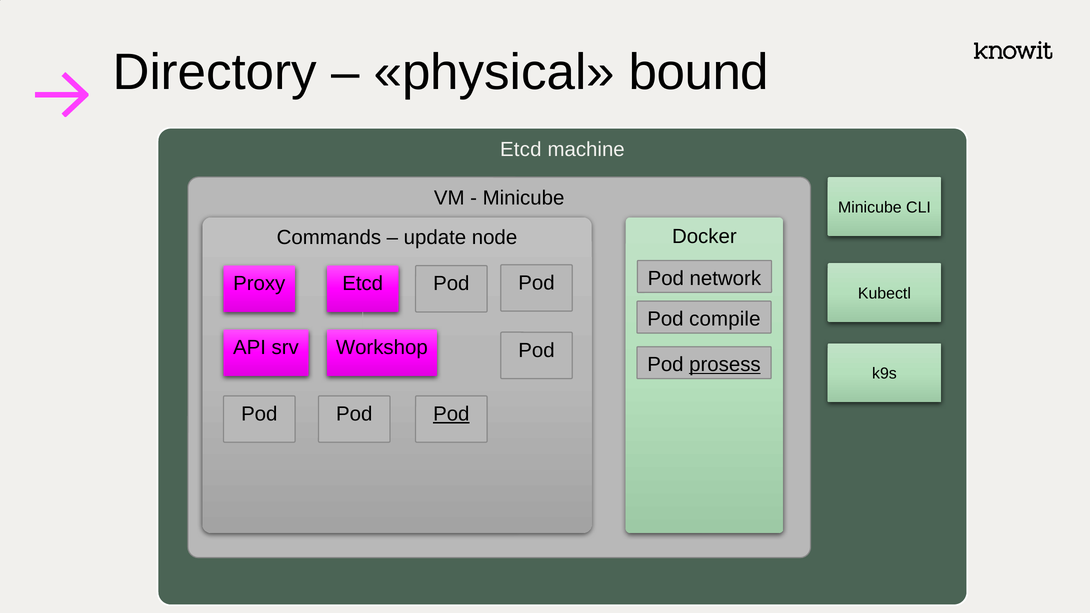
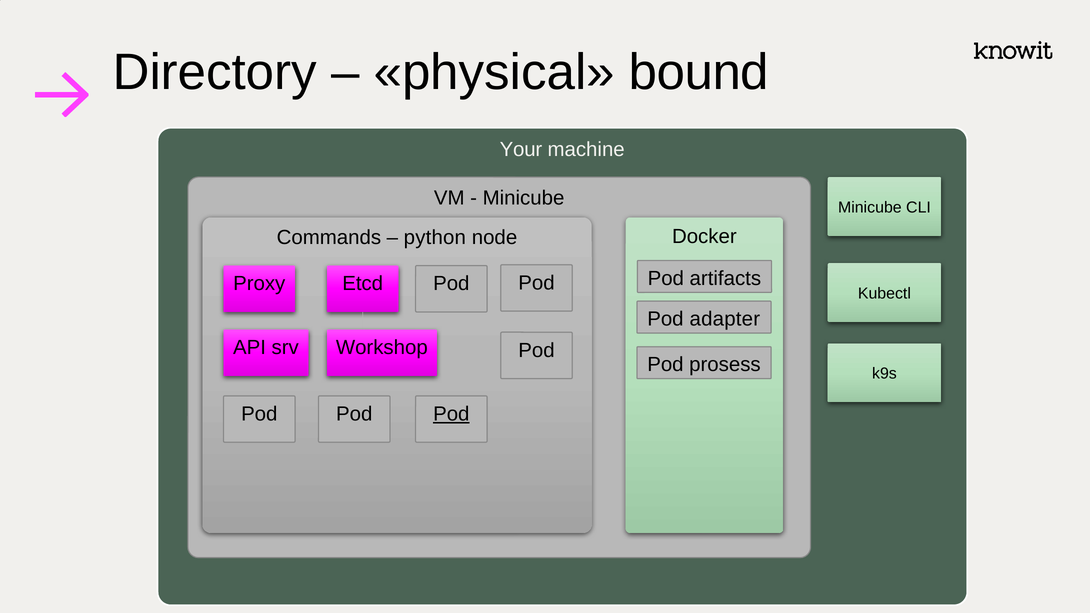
Etcd: Etcd -> Your (521, 149)
update: update -> python (435, 238)
network: network -> artifacts (725, 279)
compile: compile -> adapter (725, 319)
prosess underline: present -> none (725, 365)
